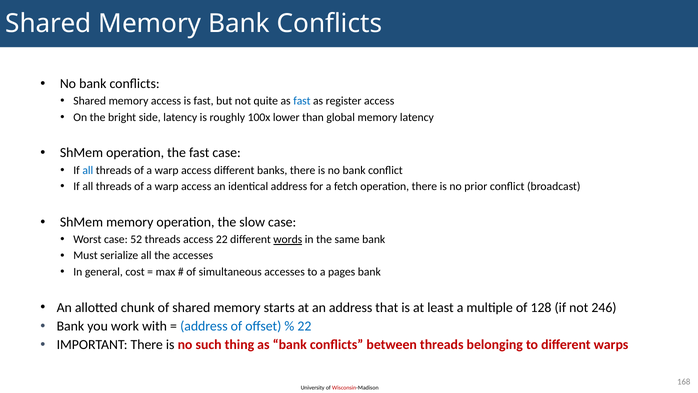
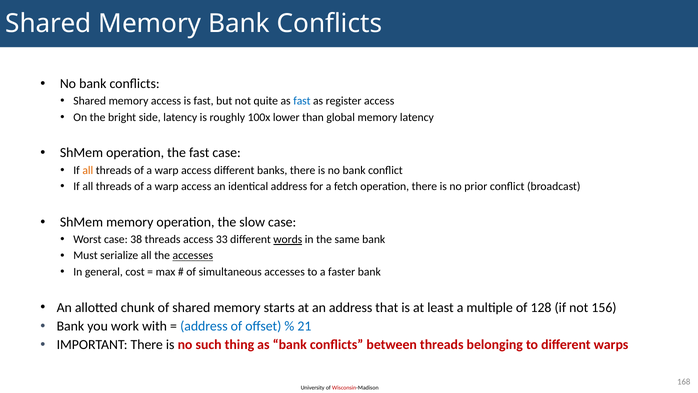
all colour: blue -> orange (88, 170)
52: 52 -> 38 (136, 239)
access 22: 22 -> 33 (222, 239)
accesses underline: none -> present (193, 255)
pages: pages -> faster (342, 272)
246: 246 -> 156 (604, 307)
22: 22 -> 21 (304, 326)
